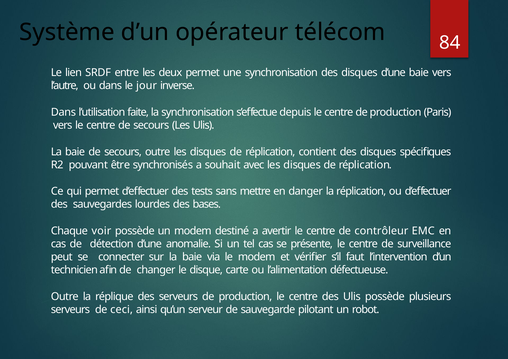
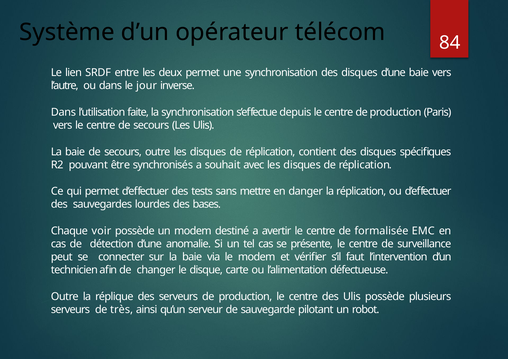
contrôleur: contrôleur -> formalisée (381, 231)
ceci: ceci -> très (122, 310)
